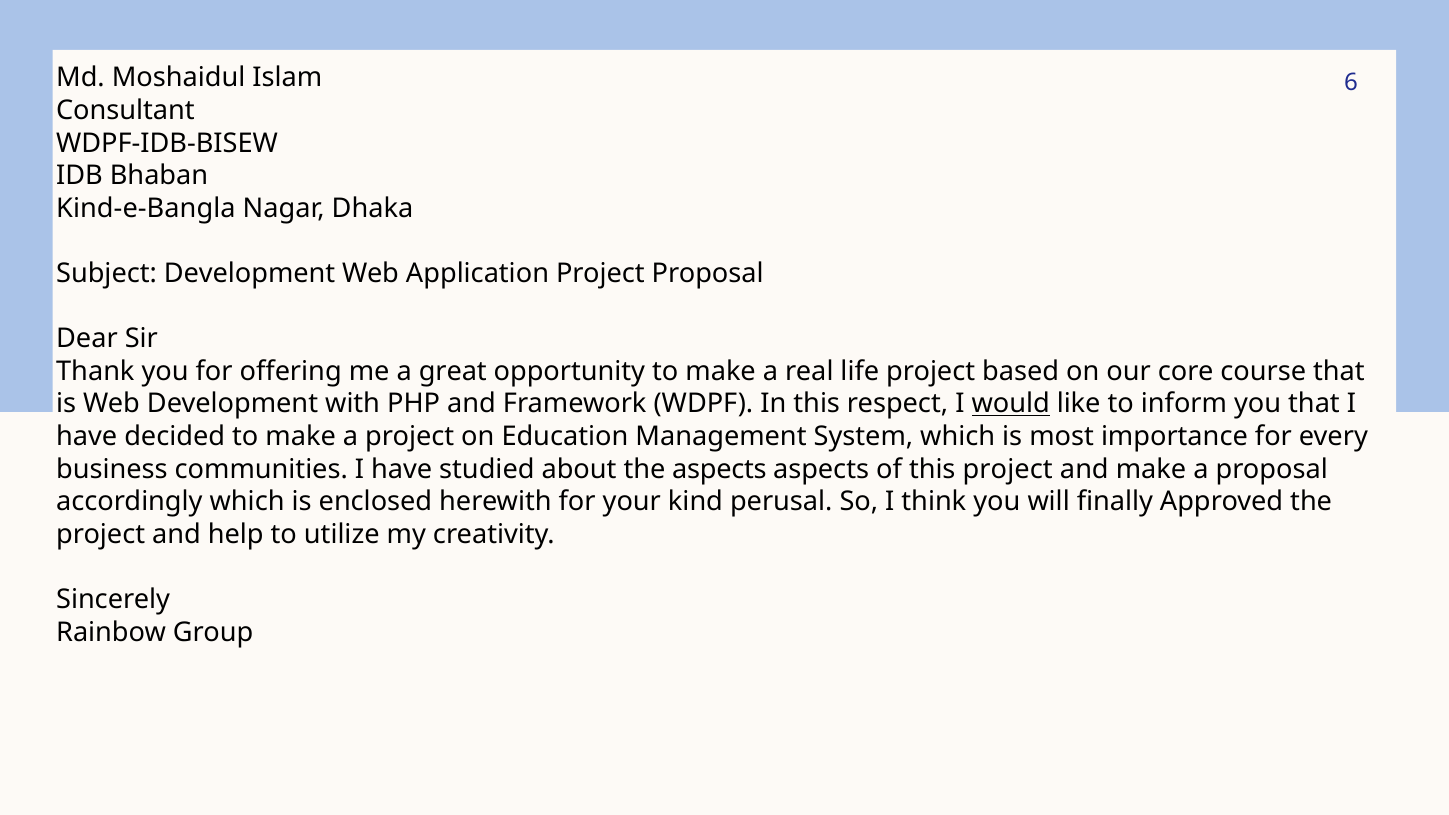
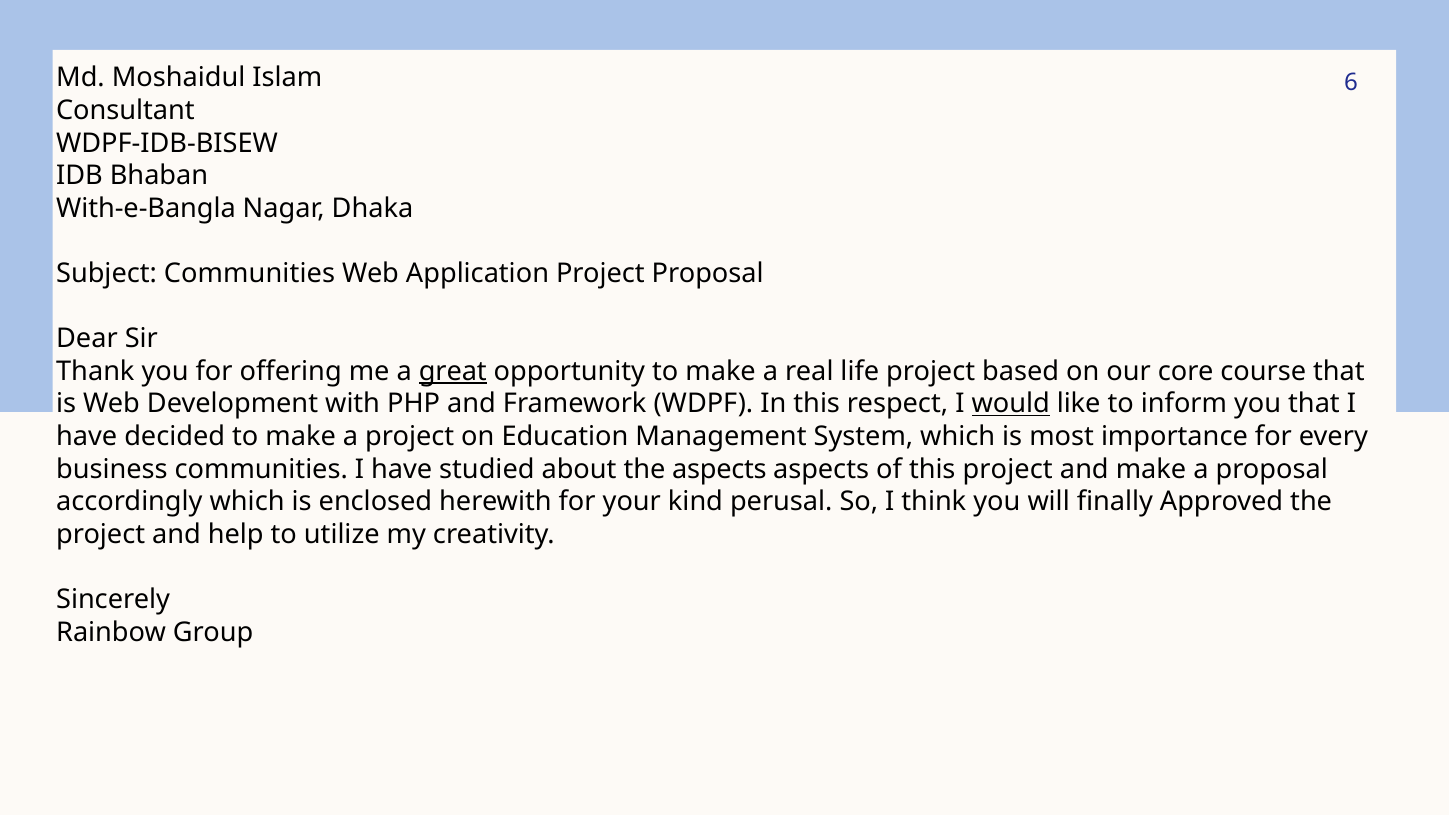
Kind-e-Bangla: Kind-e-Bangla -> With-e-Bangla (146, 208)
Subject Development: Development -> Communities (249, 273)
great underline: none -> present (453, 371)
